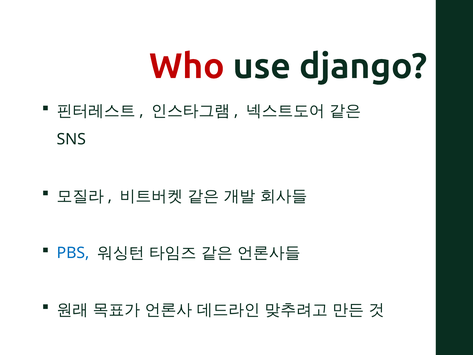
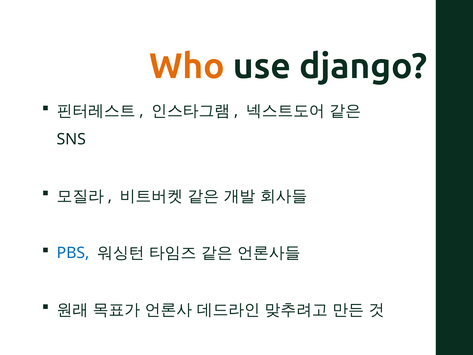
Who colour: red -> orange (187, 66)
